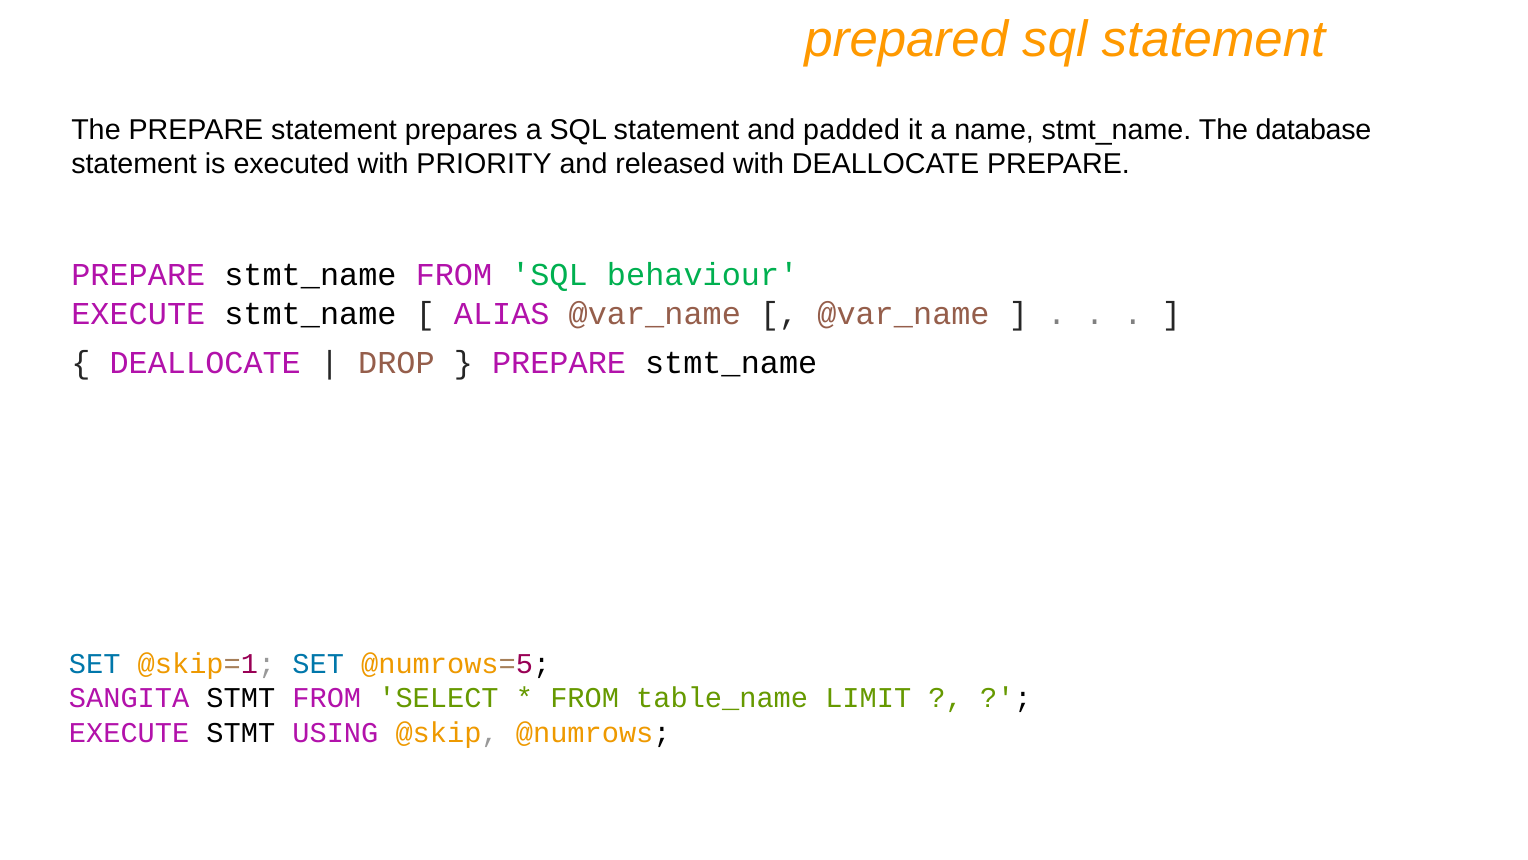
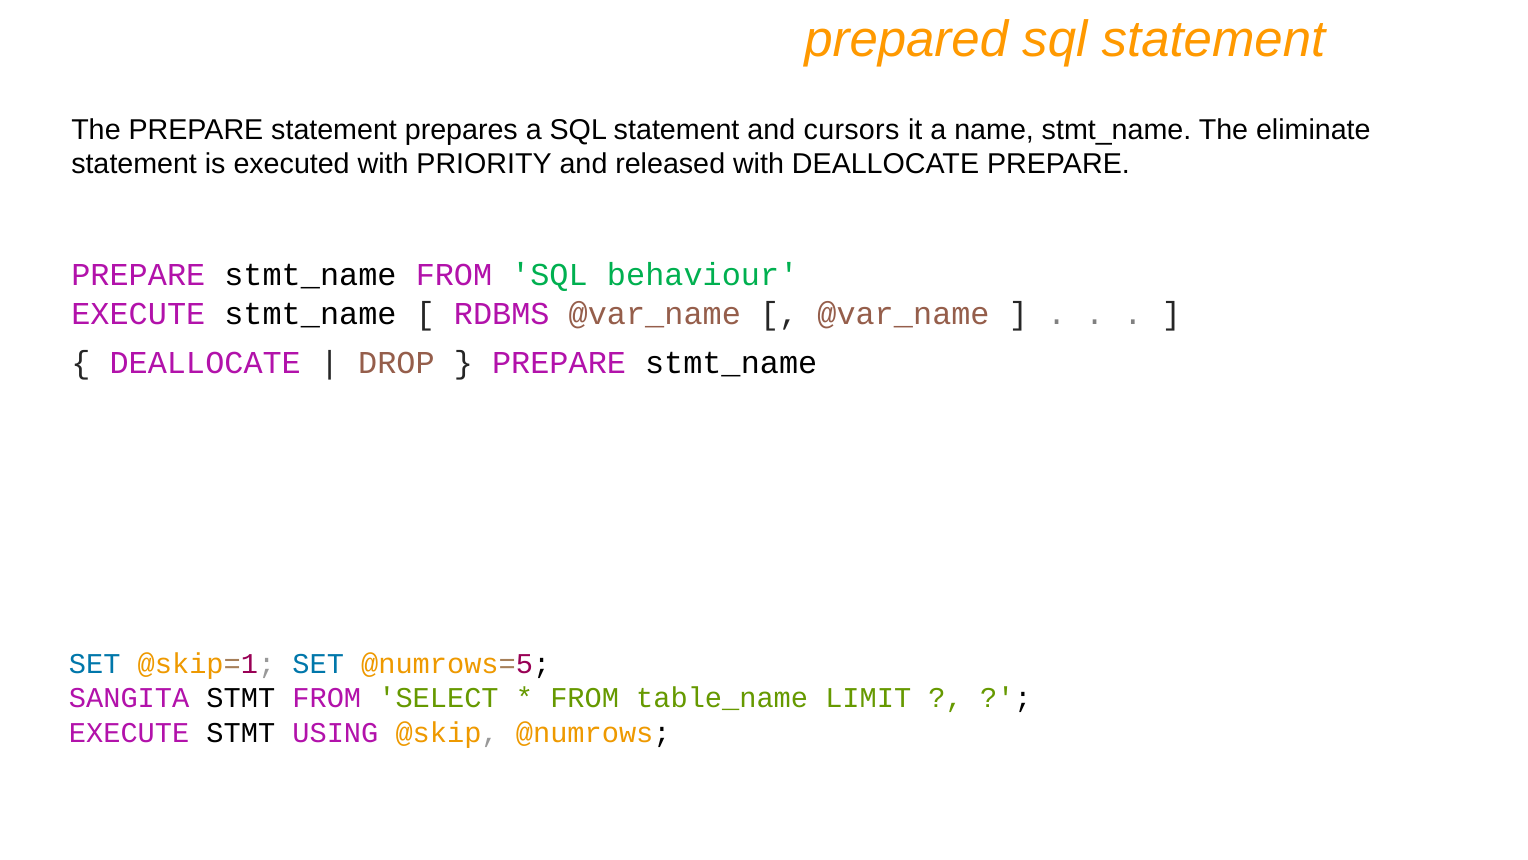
padded: padded -> cursors (852, 130)
database: database -> eliminate (1313, 130)
ALIAS: ALIAS -> RDBMS (502, 313)
